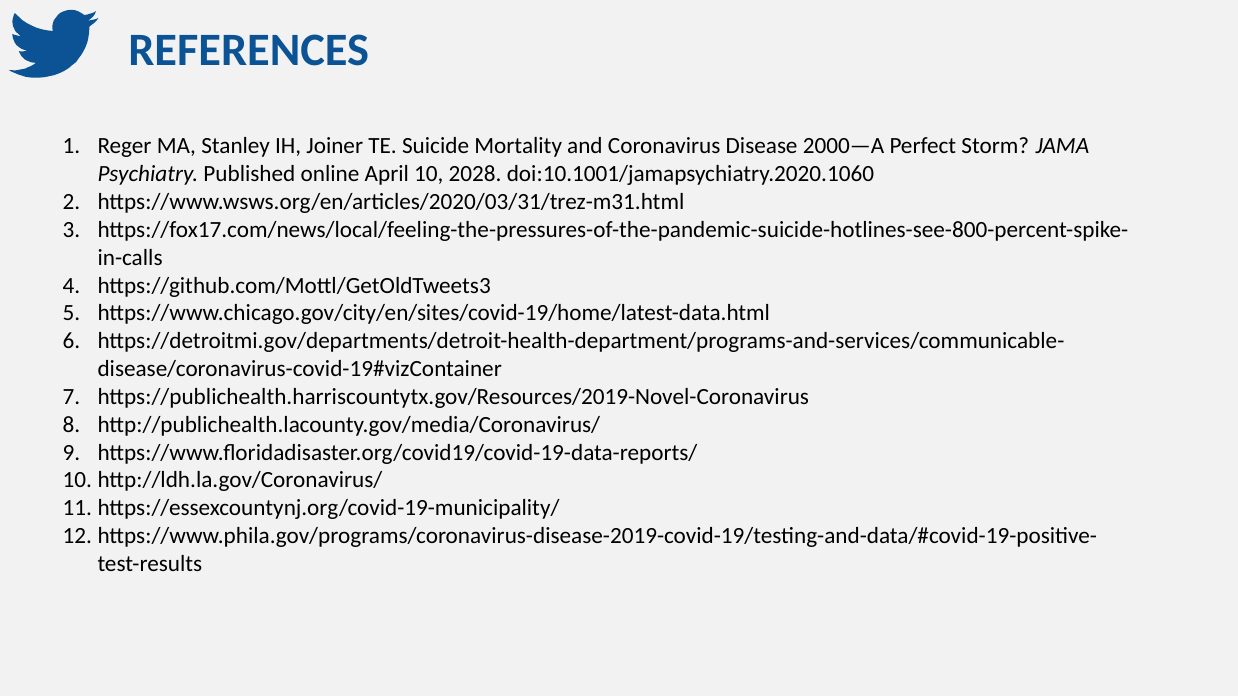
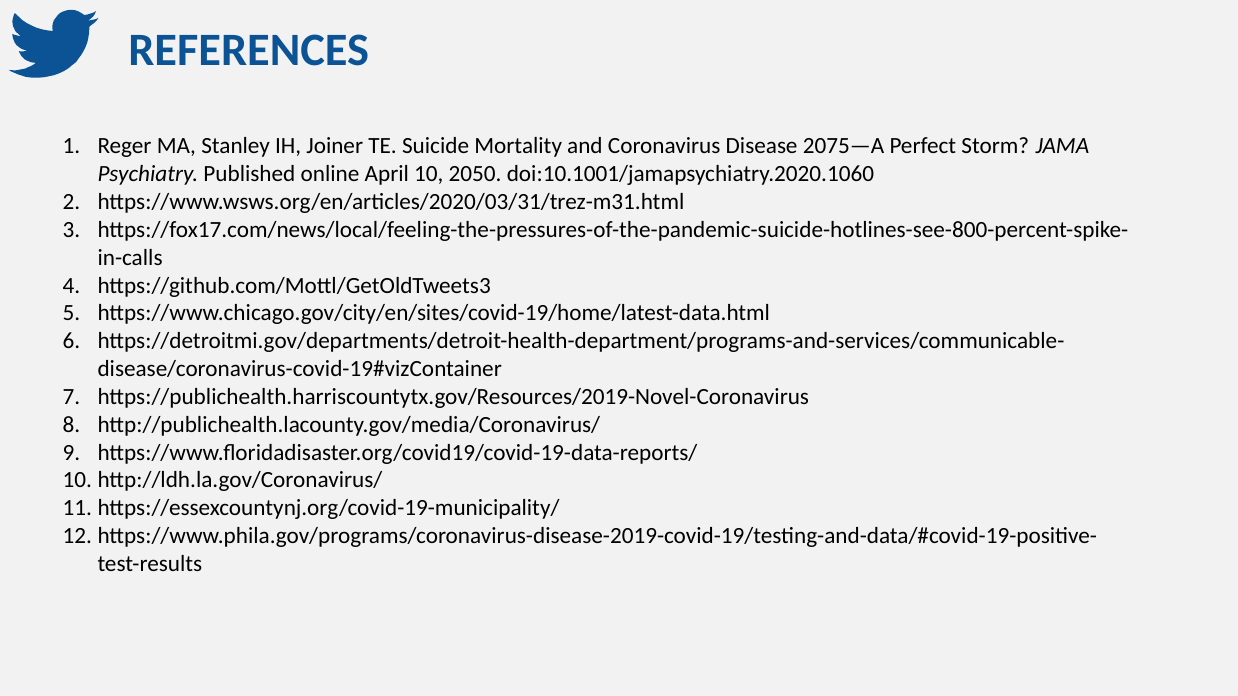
2000—A: 2000—A -> 2075—A (844, 146)
2028: 2028 -> 2050 (475, 174)
